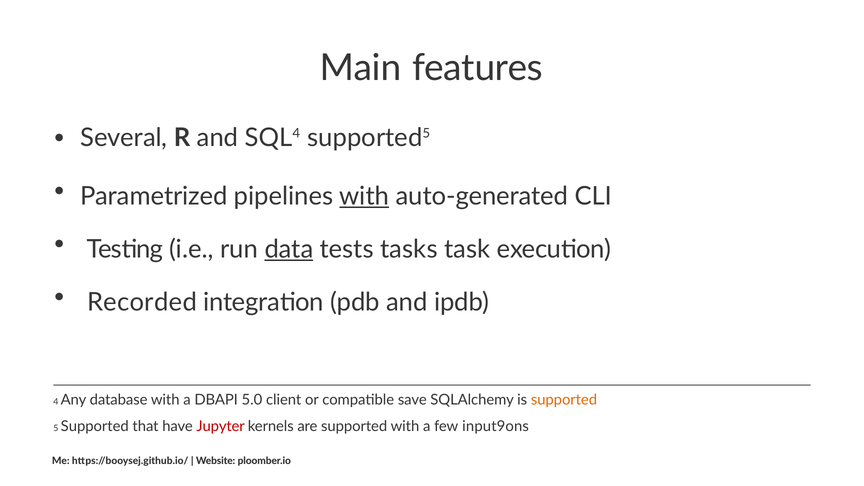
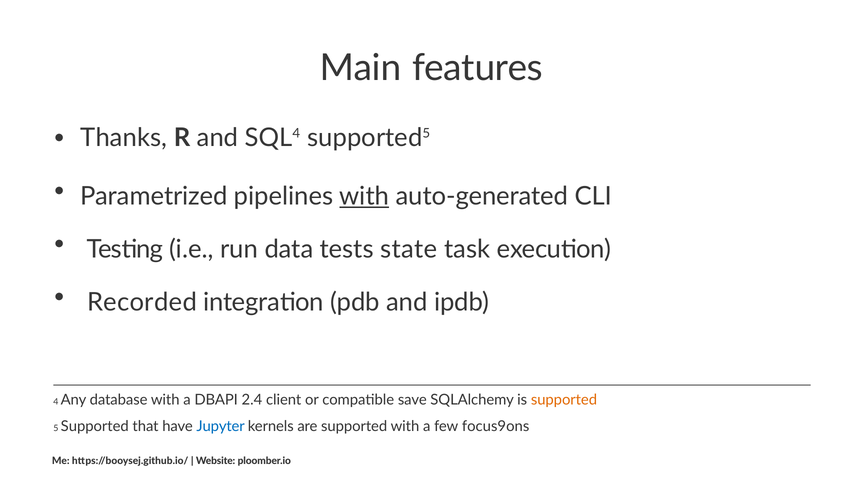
Several: Several -> Thanks (124, 138)
data underline: present -> none (289, 249)
tasks: tasks -> state (409, 249)
5.0: 5.0 -> 2.4 (252, 400)
Jupyter colour: red -> blue (221, 426)
input9ons: input9ons -> focus9ons (496, 426)
